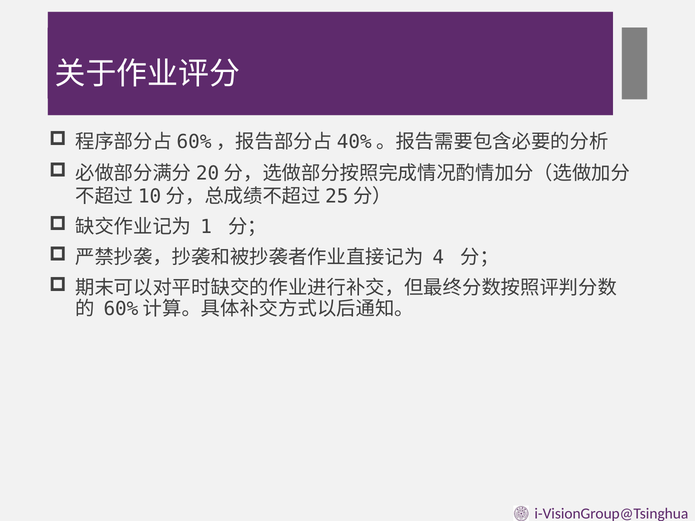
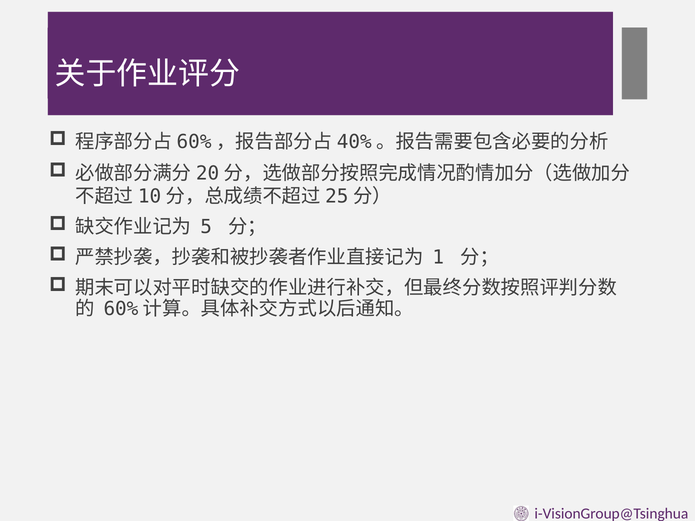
1: 1 -> 5 (206, 227)
4: 4 -> 1 (438, 258)
